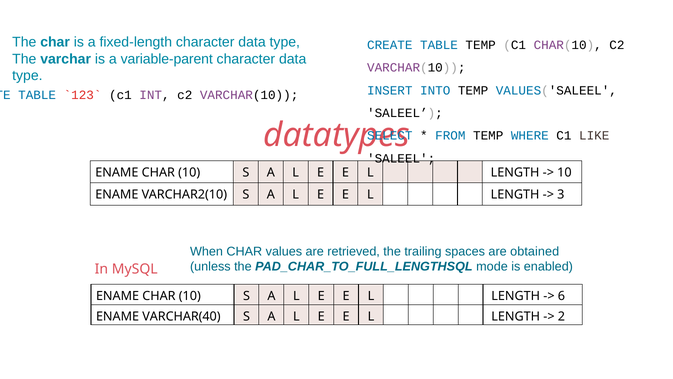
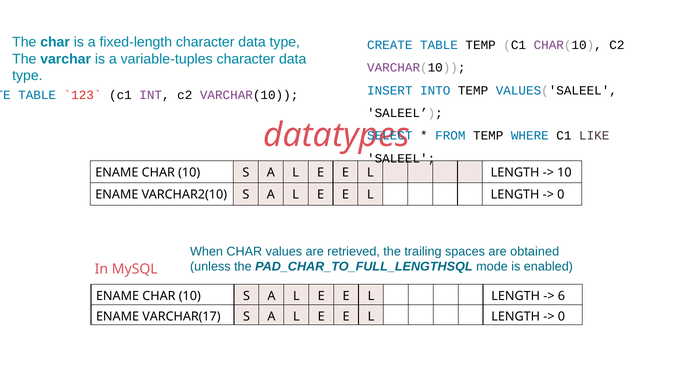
variable-parent: variable-parent -> variable-tuples (167, 59)
3: 3 -> 0 (561, 194)
VARCHAR(40: VARCHAR(40 -> VARCHAR(17 (181, 316)
2: 2 -> 0 (561, 316)
